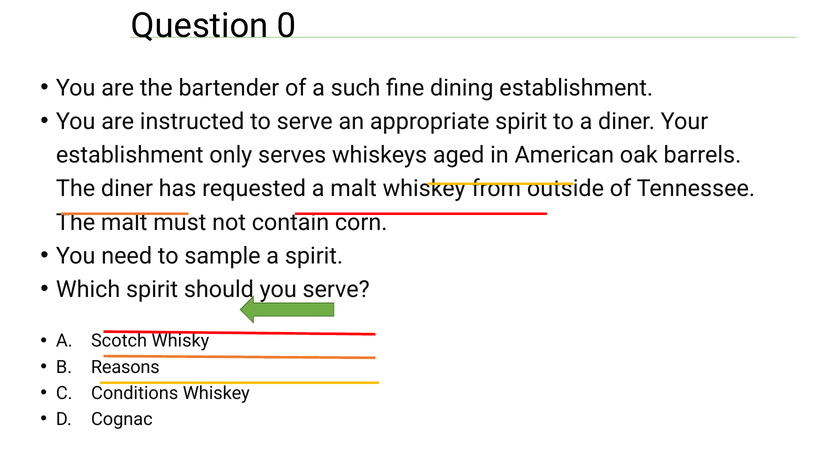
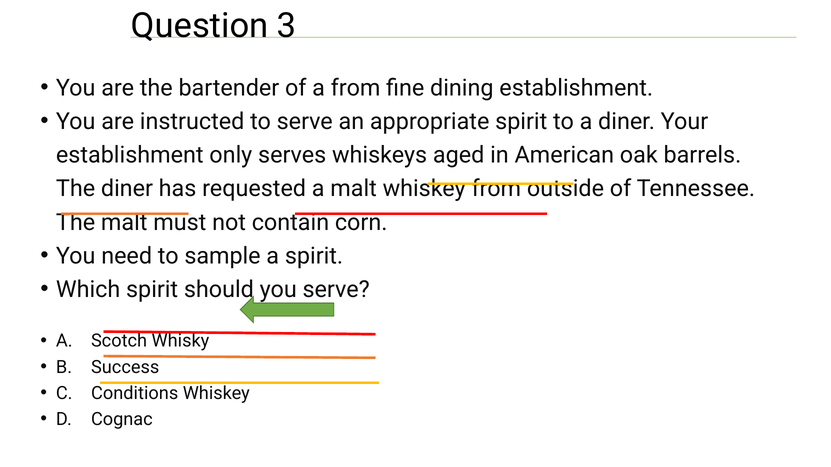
0: 0 -> 3 (287, 26)
a such: such -> from (356, 88)
Reasons: Reasons -> Success (125, 367)
